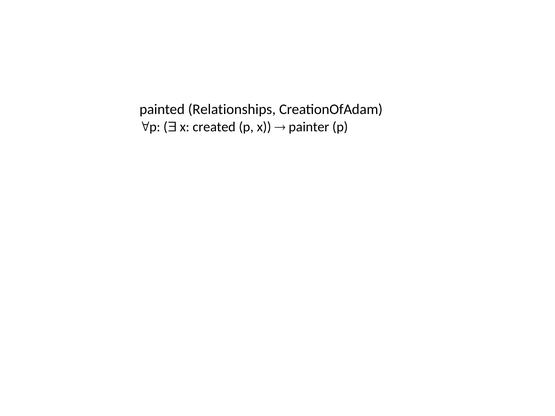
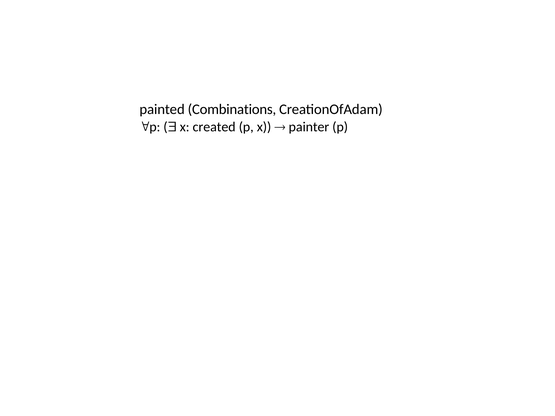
Relationships: Relationships -> Combinations (232, 109)
